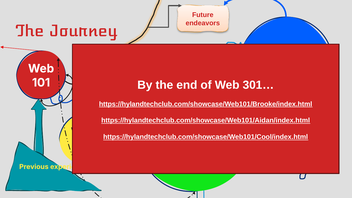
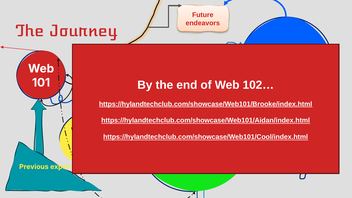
301…: 301… -> 102… (258, 85)
